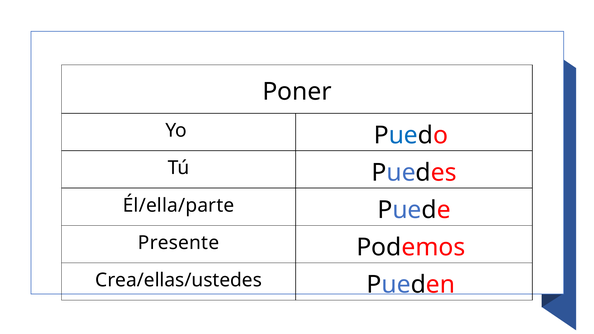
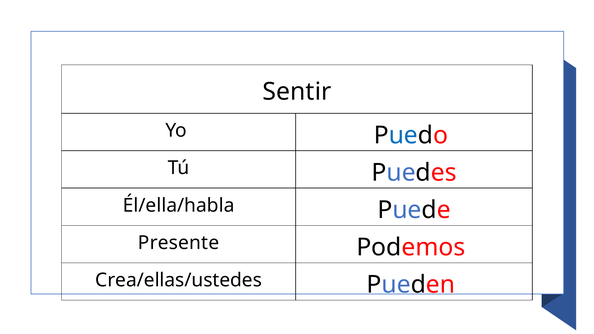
Poner: Poner -> Sentir (297, 92)
Él/ella/parte: Él/ella/parte -> Él/ella/habla (179, 205)
